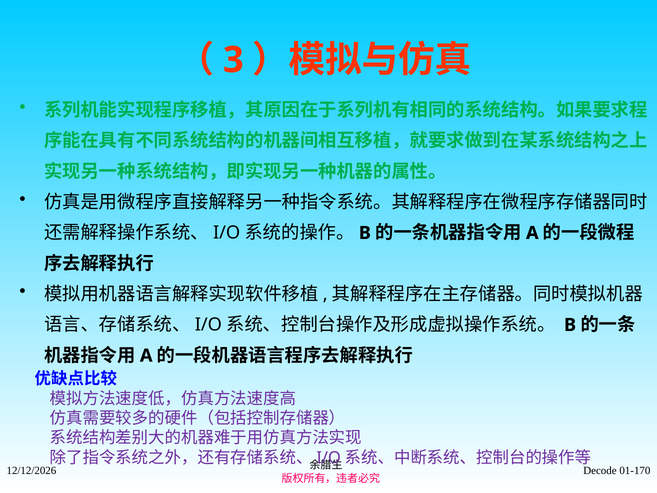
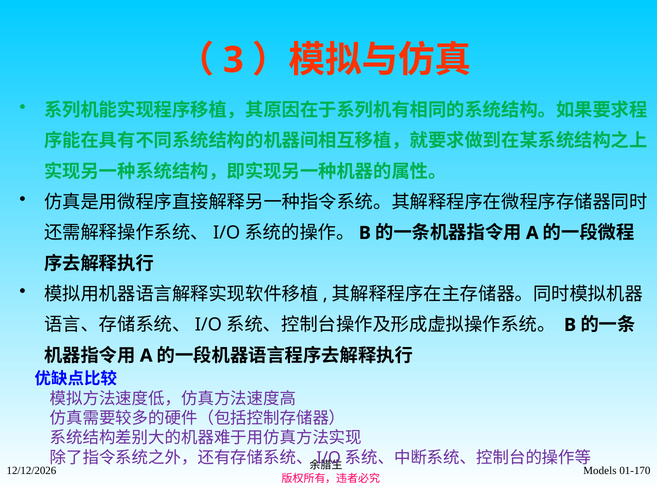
Decode: Decode -> Models (600, 471)
